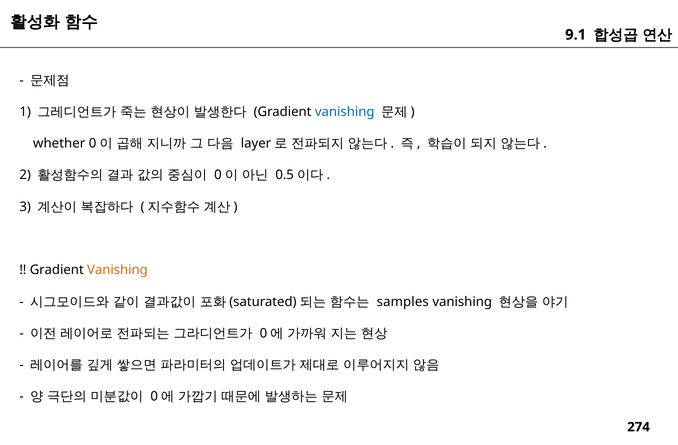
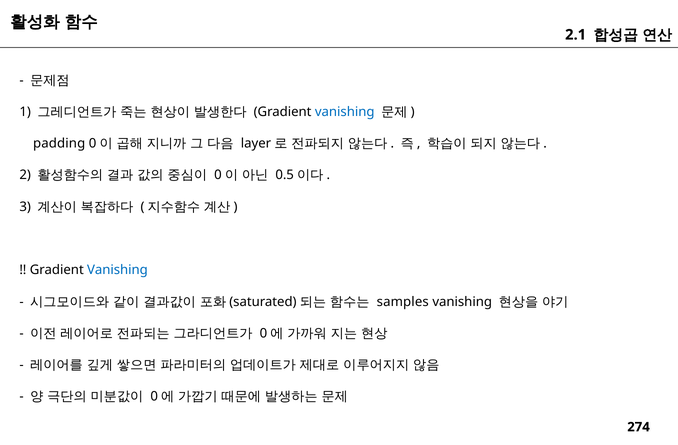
9.1: 9.1 -> 2.1 (576, 35)
whether: whether -> padding (59, 144)
Vanishing colour: orange -> blue (117, 270)
